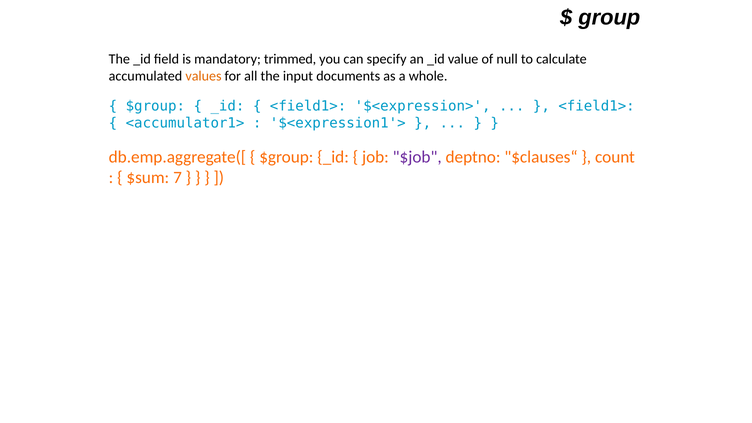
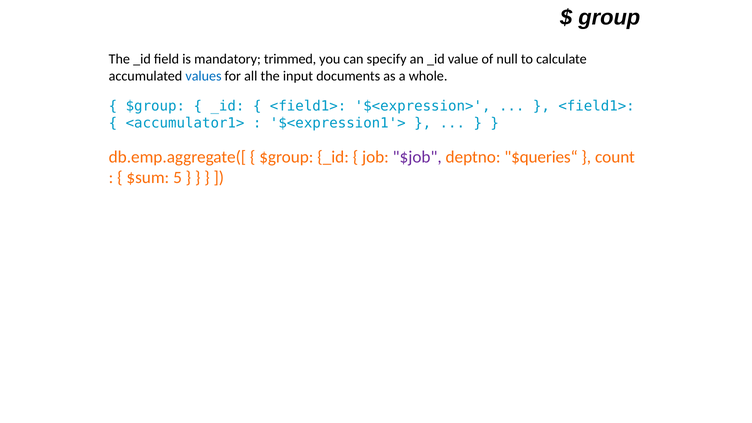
values colour: orange -> blue (203, 76)
$clauses“: $clauses“ -> $queries“ (541, 157)
7: 7 -> 5 (178, 178)
